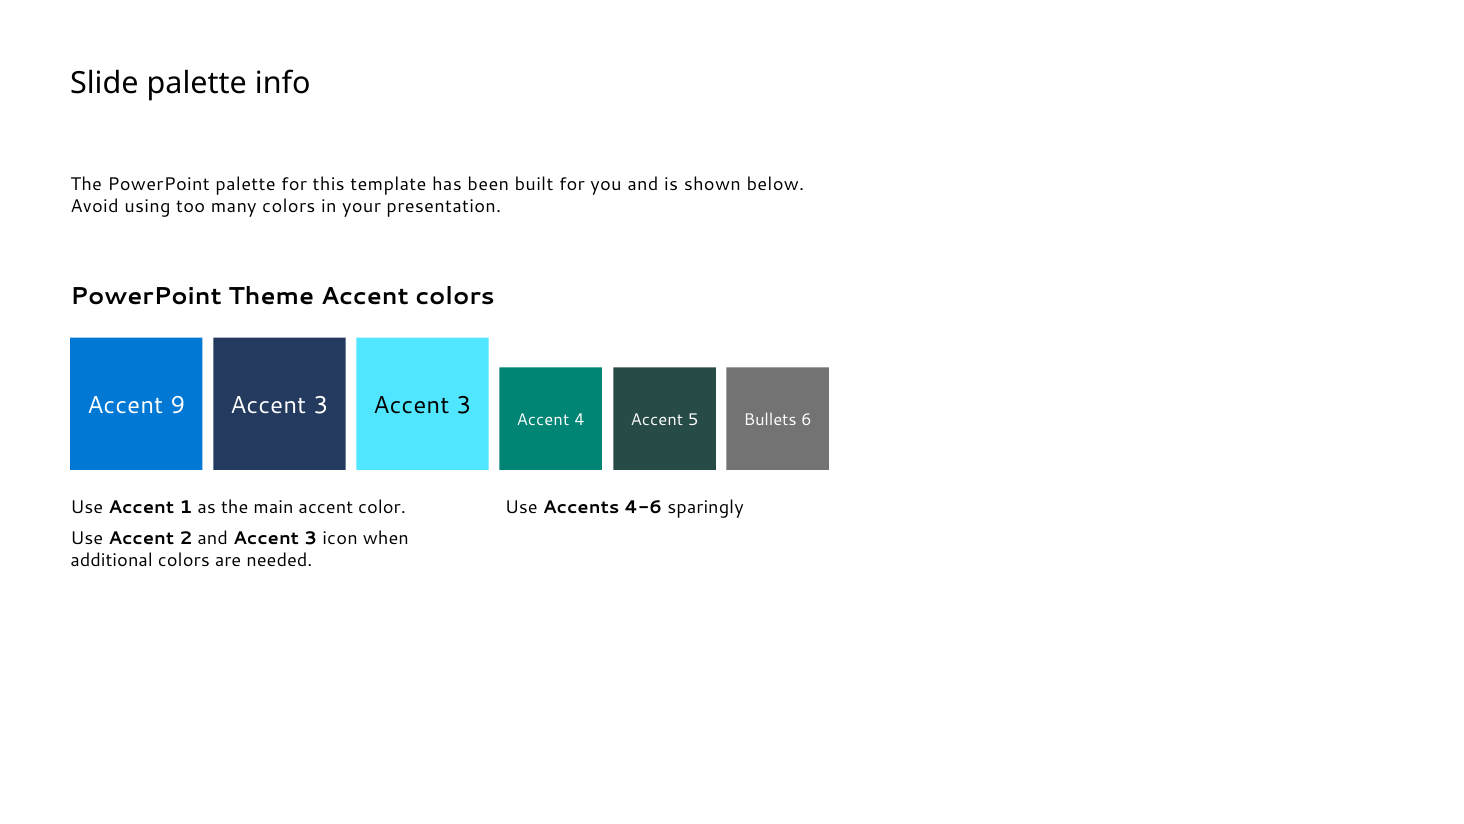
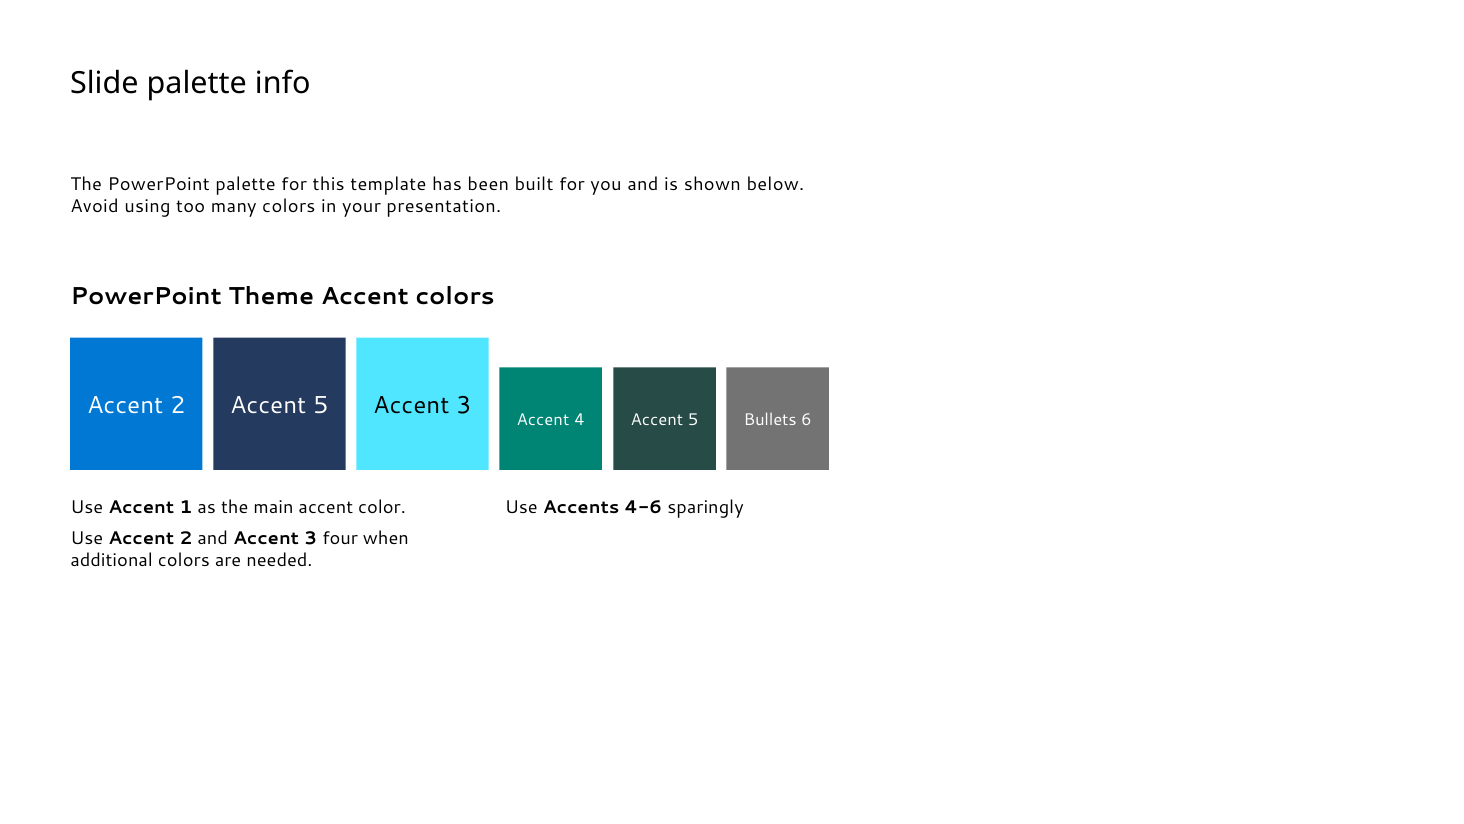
9: 9 -> 2 (178, 405)
3: 3 -> 5 (321, 405)
icon: icon -> four (340, 539)
